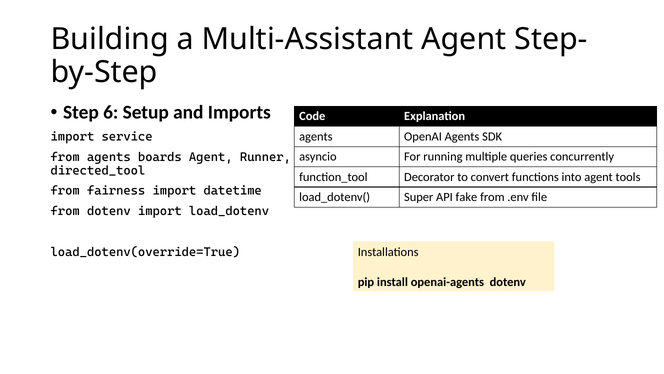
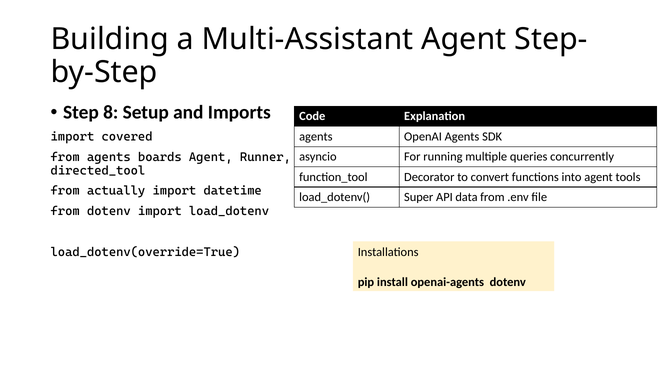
6: 6 -> 8 (111, 112)
service: service -> covered (127, 136)
fairness: fairness -> actually (116, 191)
fake: fake -> data (467, 197)
